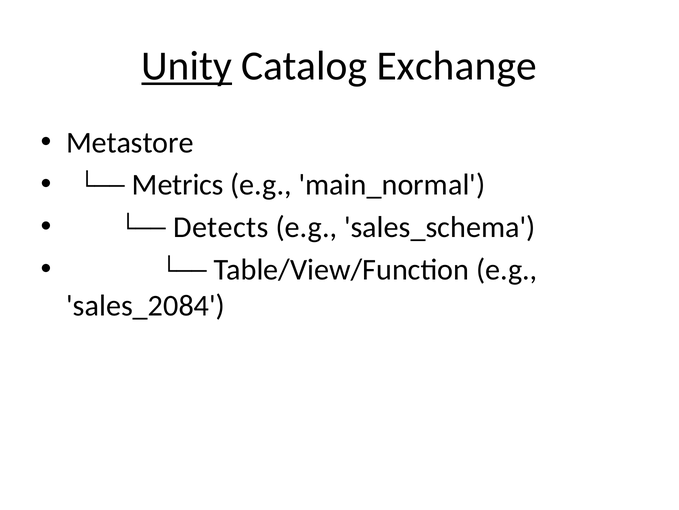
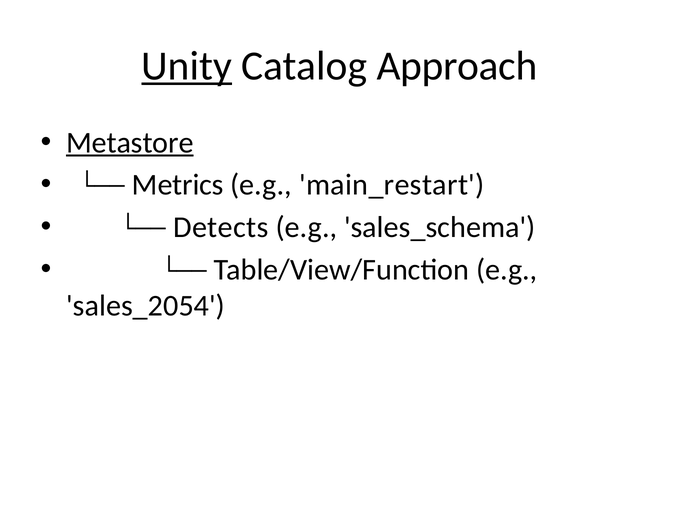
Exchange: Exchange -> Approach (457, 66)
Metastore underline: none -> present (130, 142)
main_normal: main_normal -> main_restart (392, 185)
sales_2084: sales_2084 -> sales_2054 (146, 305)
